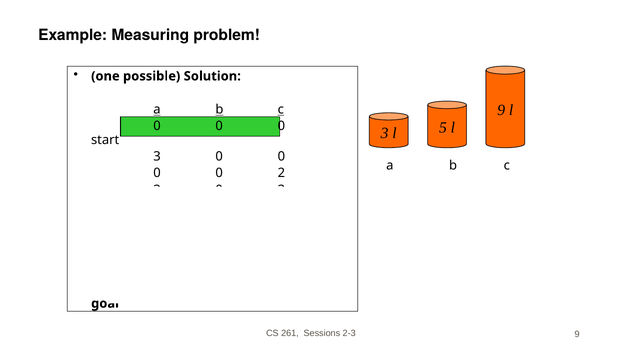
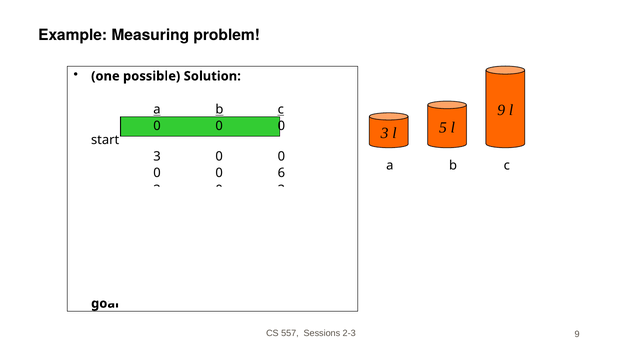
2: 2 -> 6 (281, 173)
261: 261 -> 557 (290, 333)
